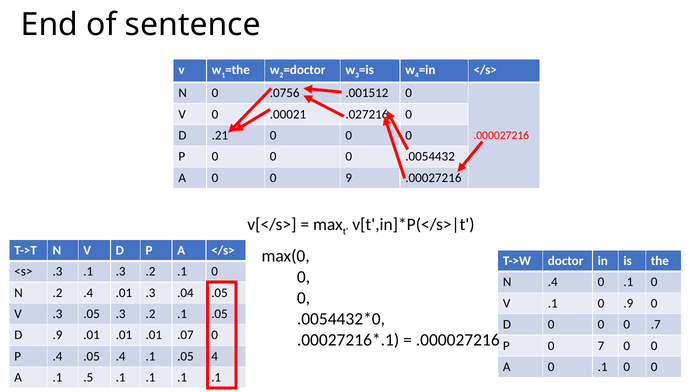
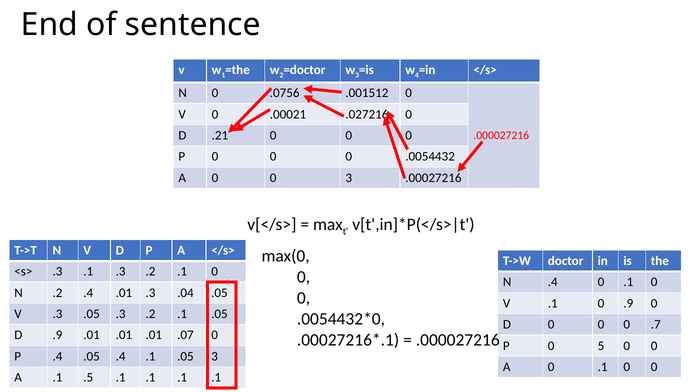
0 9: 9 -> 3 (349, 178)
7: 7 -> 5 (601, 346)
.05 4: 4 -> 3 (215, 357)
